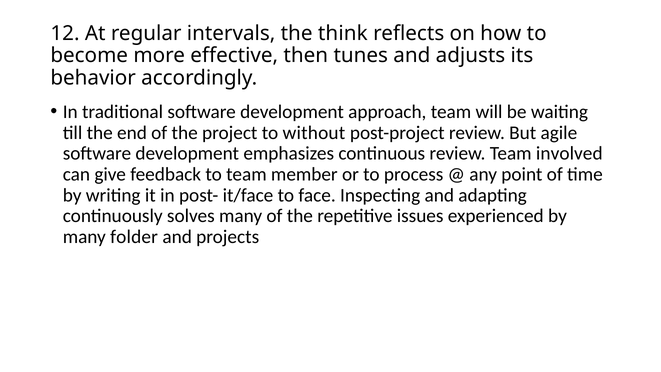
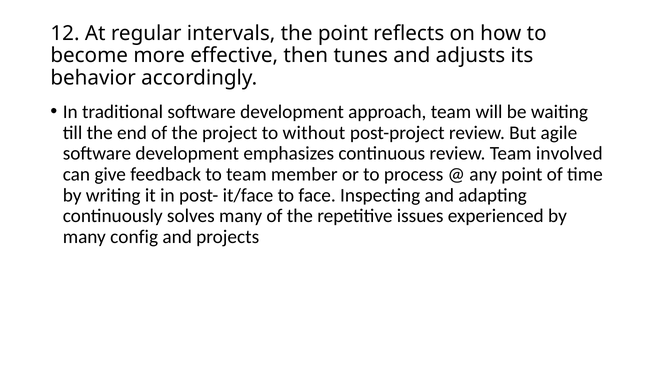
the think: think -> point (343, 33)
folder: folder -> config (134, 237)
